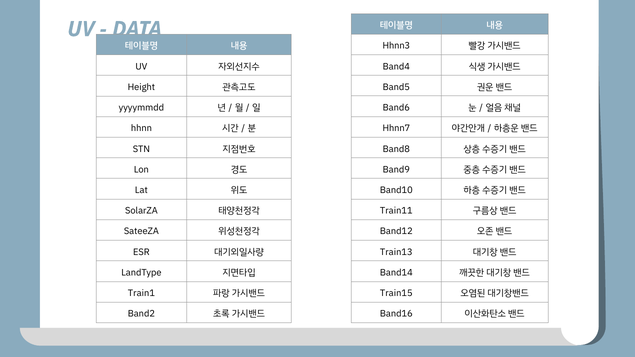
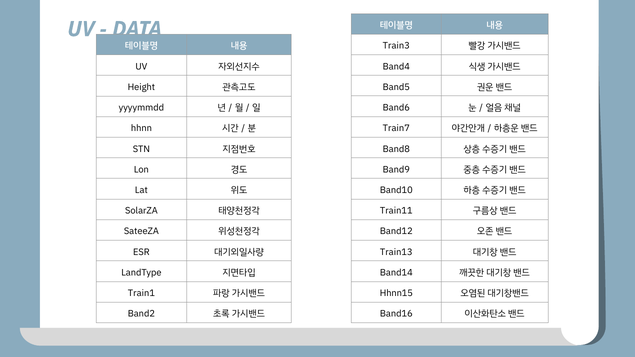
Hhnn3: Hhnn3 -> Train3 (396, 46)
Hhnn7: Hhnn7 -> Train7 (396, 128)
Train15: Train15 -> Hhnn15 (396, 293)
